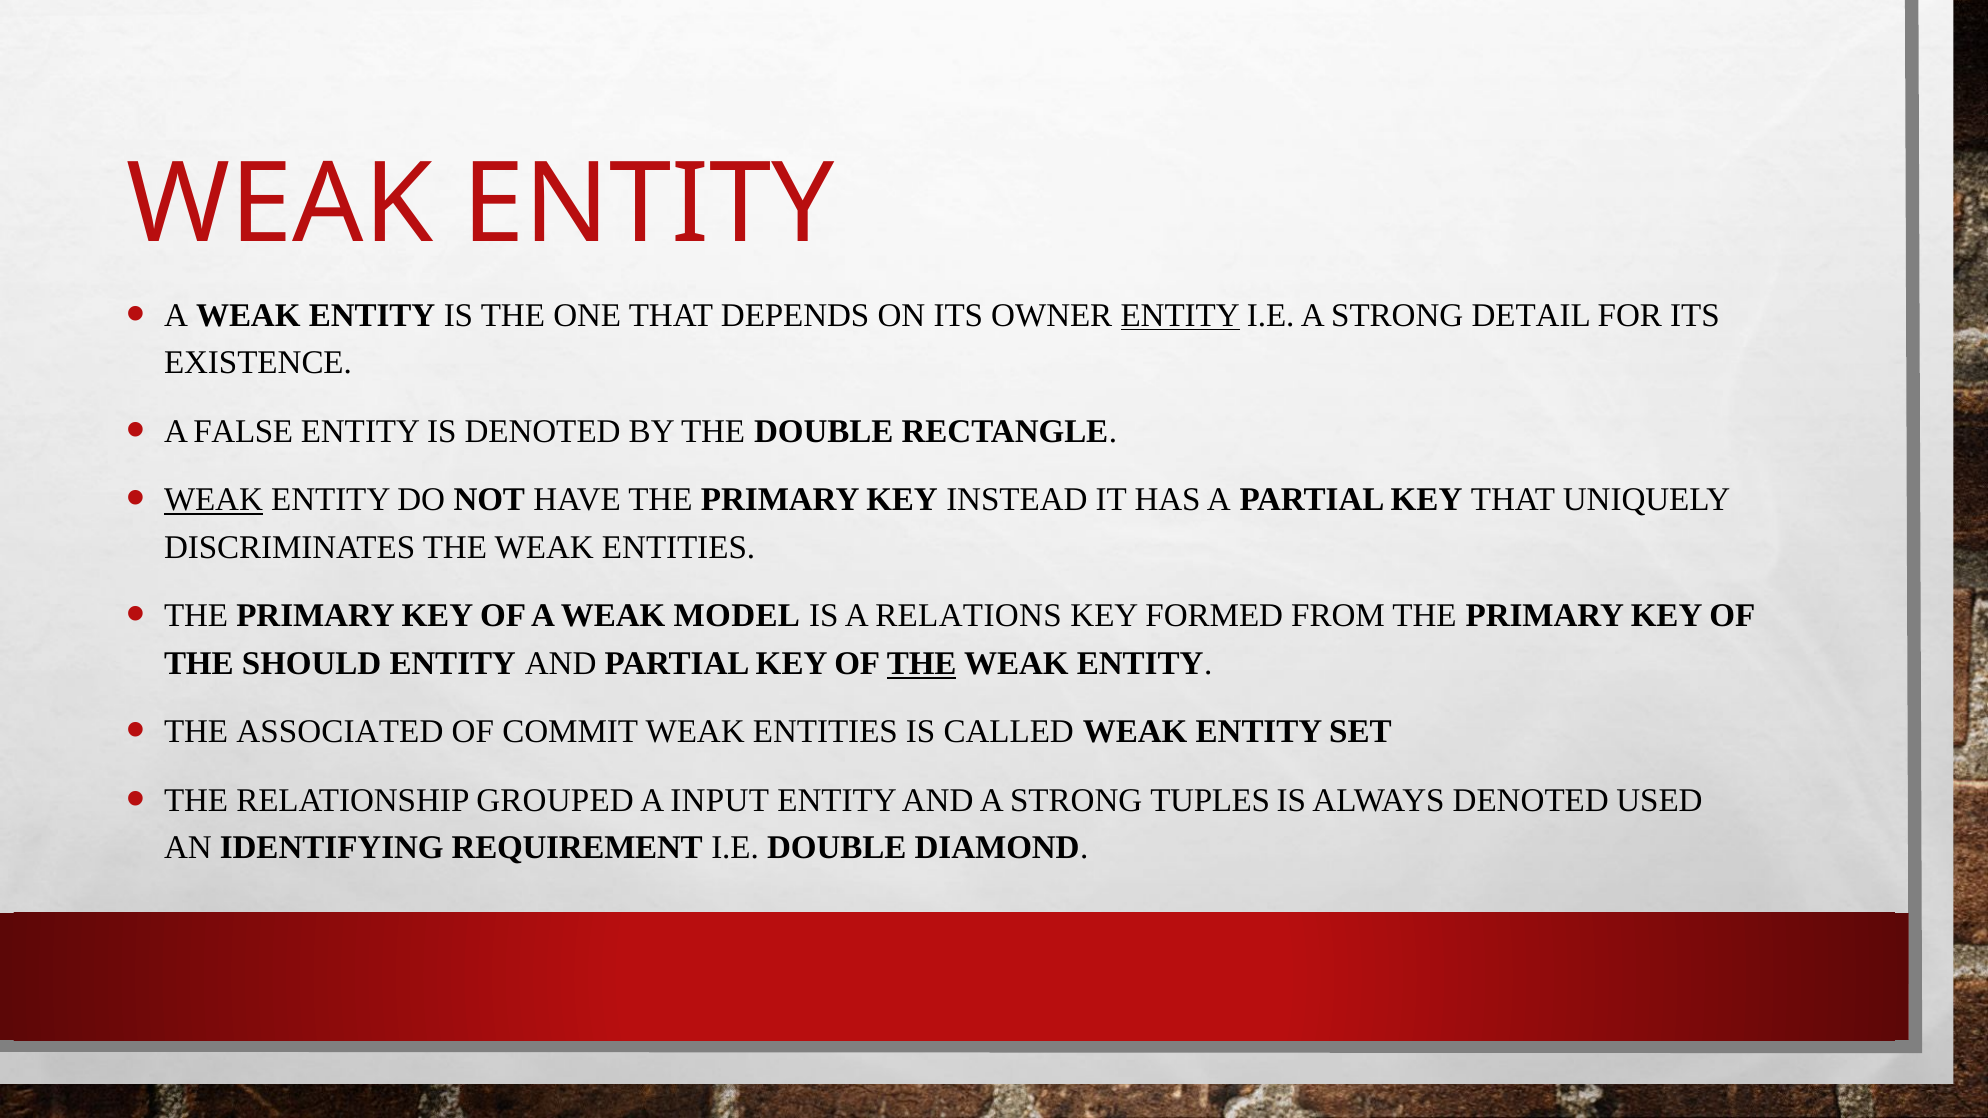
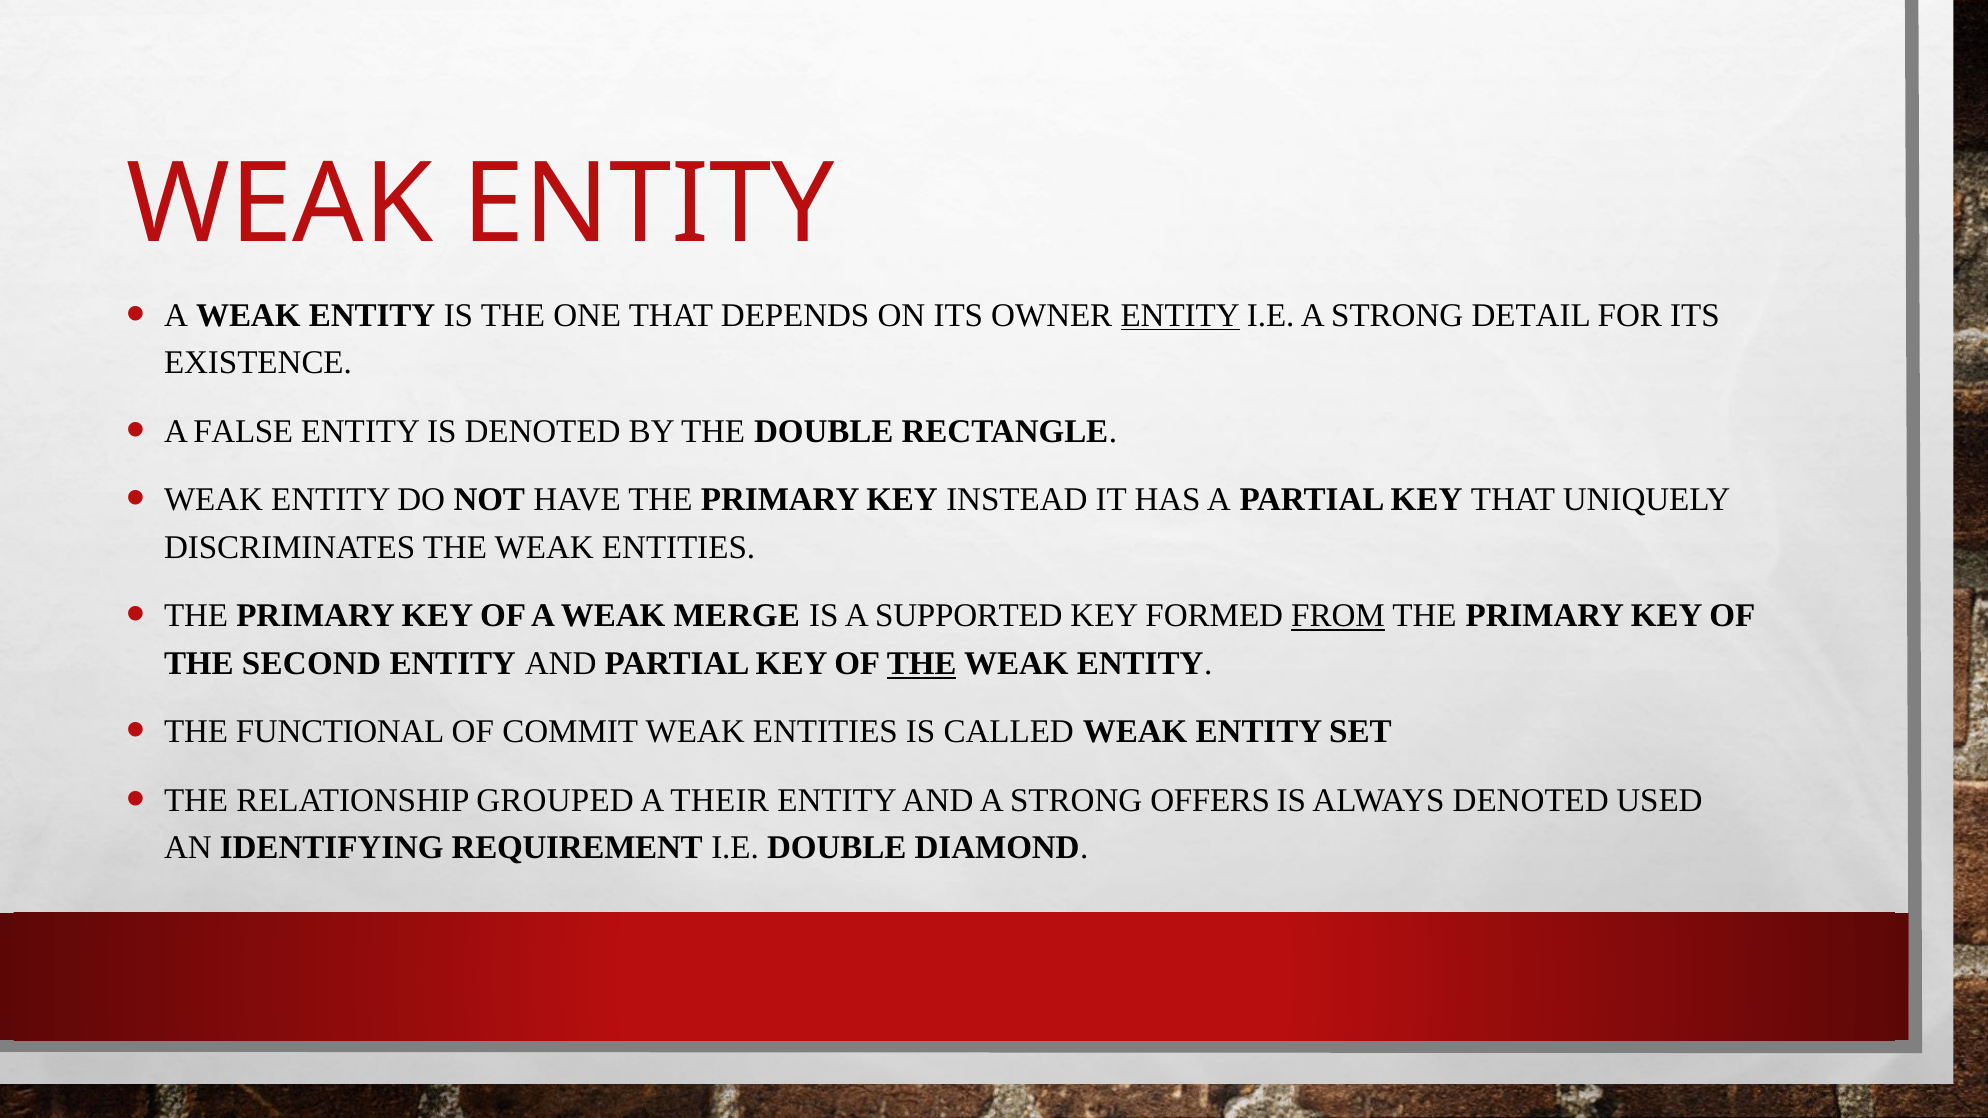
WEAK underline: present -> none (213, 500)
MODEL: MODEL -> MERGE (737, 616)
RELATIONS: RELATIONS -> SUPPORTED (969, 616)
FROM underline: none -> present (1338, 616)
SHOULD: SHOULD -> SECOND (311, 663)
ASSOCIATED: ASSOCIATED -> FUNCTIONAL (340, 732)
INPUT: INPUT -> THEIR (720, 800)
TUPLES: TUPLES -> OFFERS (1210, 800)
